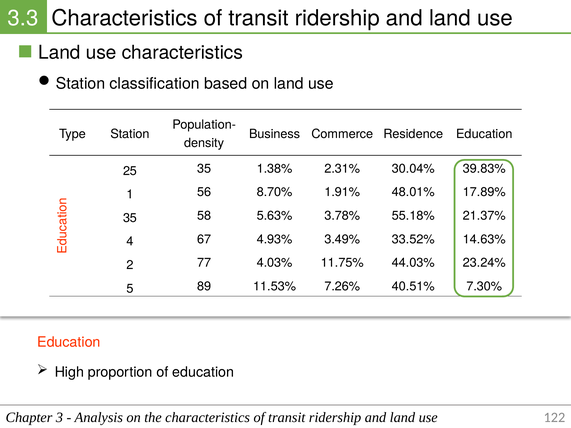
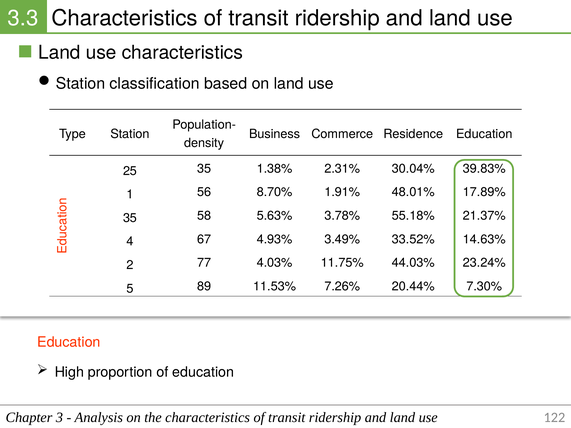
40.51%: 40.51% -> 20.44% (413, 286)
